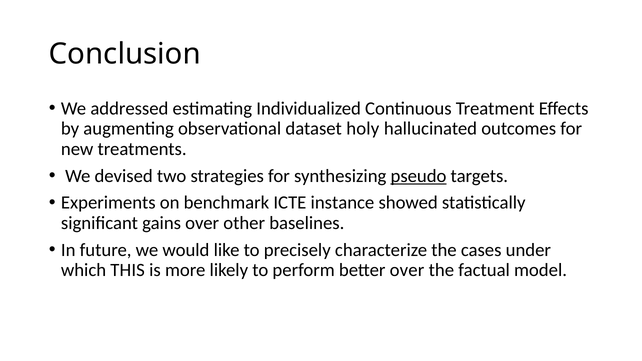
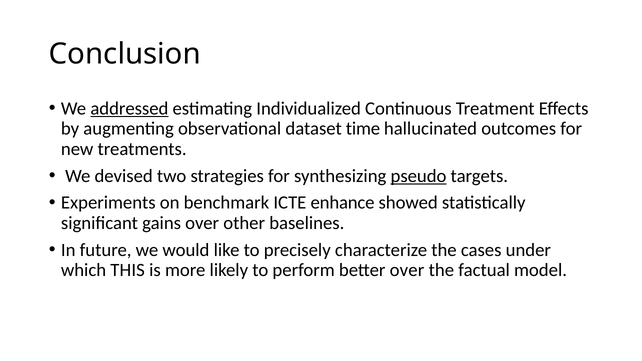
addressed underline: none -> present (129, 109)
holy: holy -> time (363, 129)
instance: instance -> enhance (343, 203)
